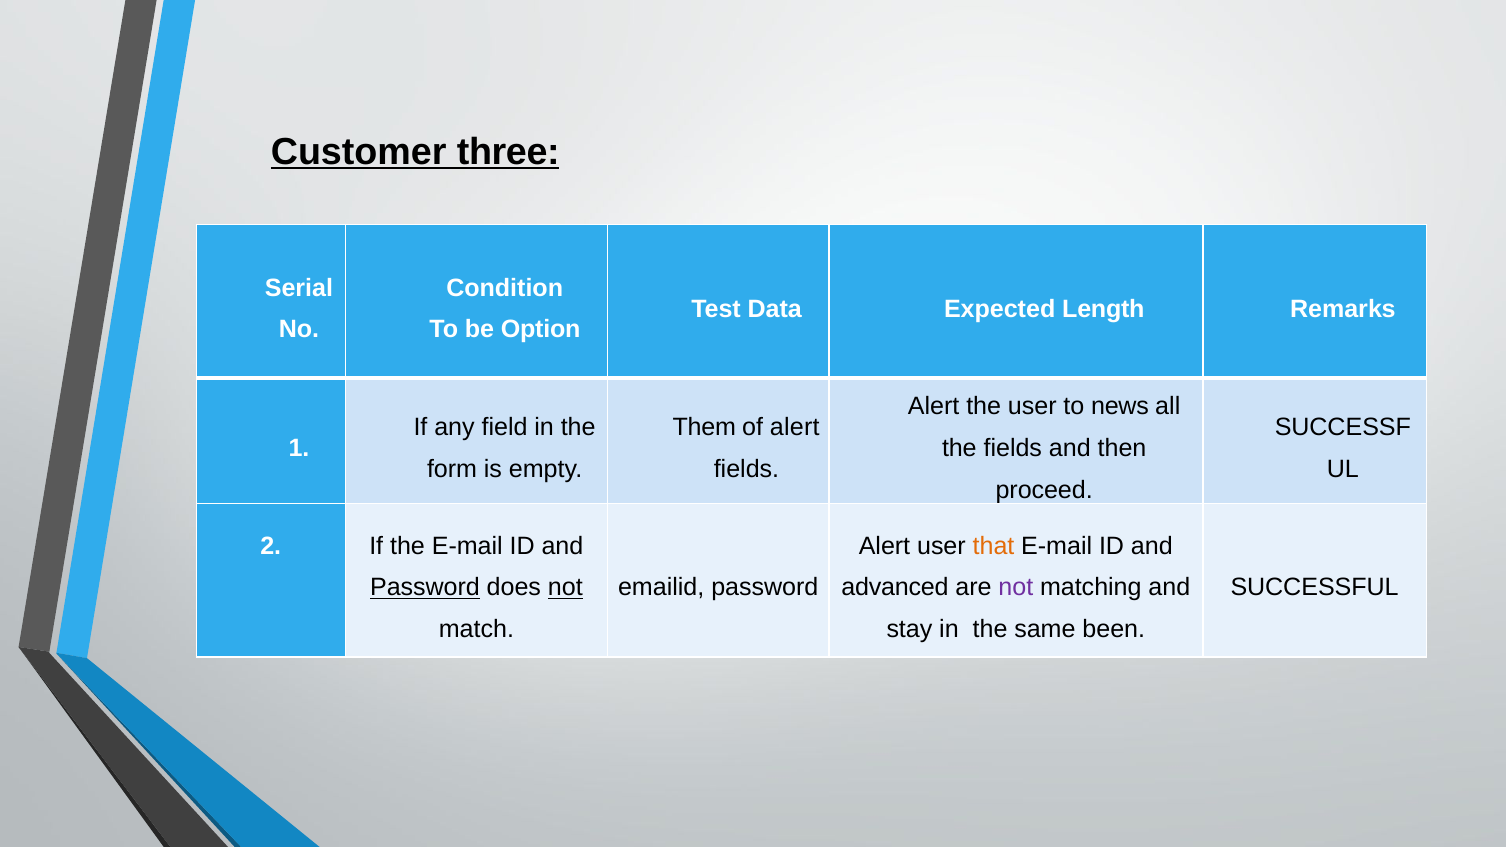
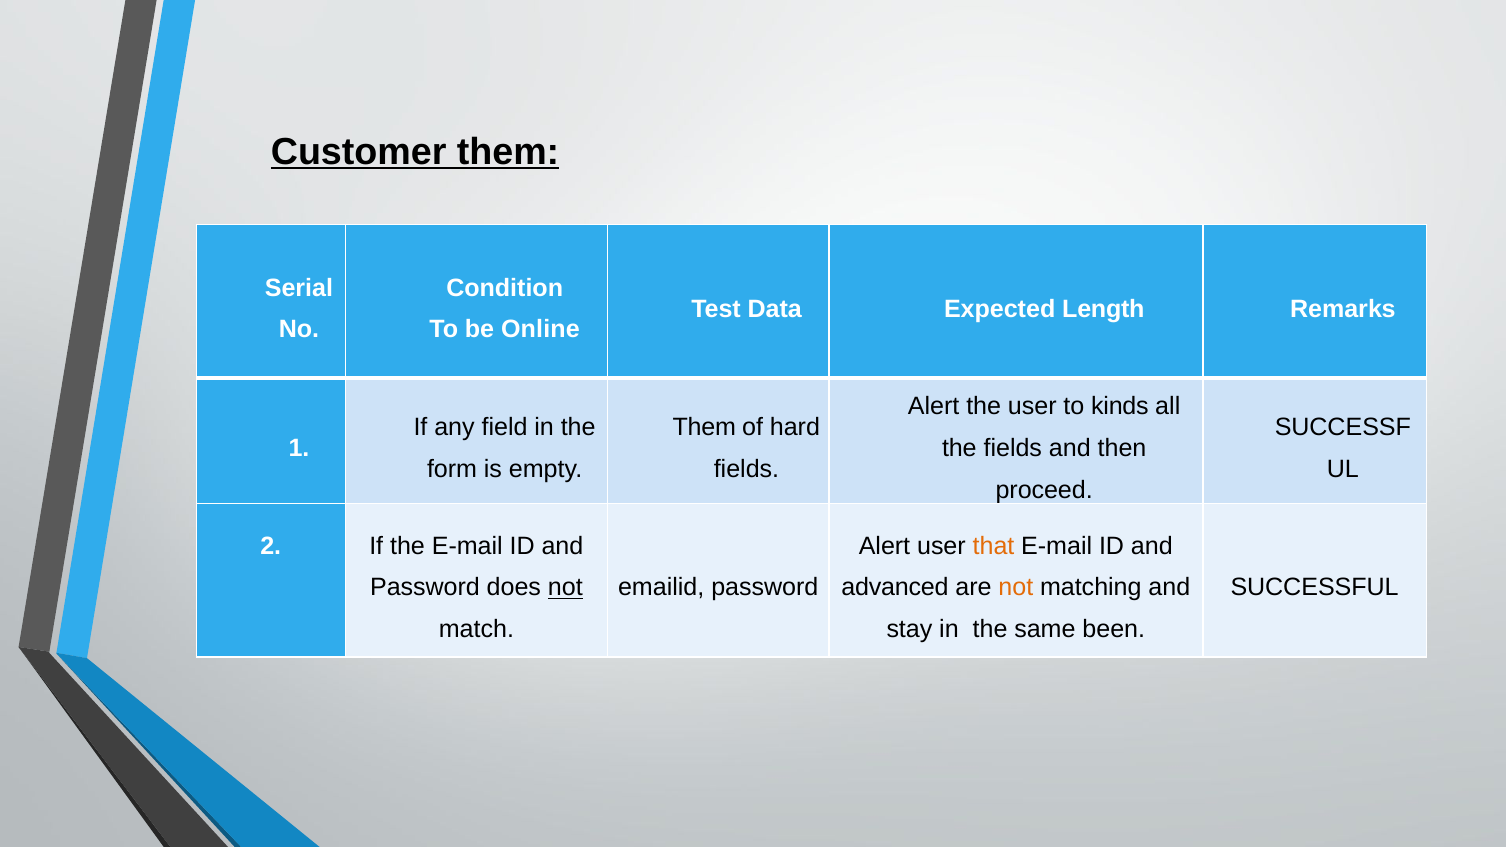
Customer three: three -> them (508, 152)
Option: Option -> Online (540, 330)
news: news -> kinds (1120, 406)
of alert: alert -> hard (795, 427)
Password underline: present -> none (425, 588)
not colour: purple -> orange (1016, 588)
